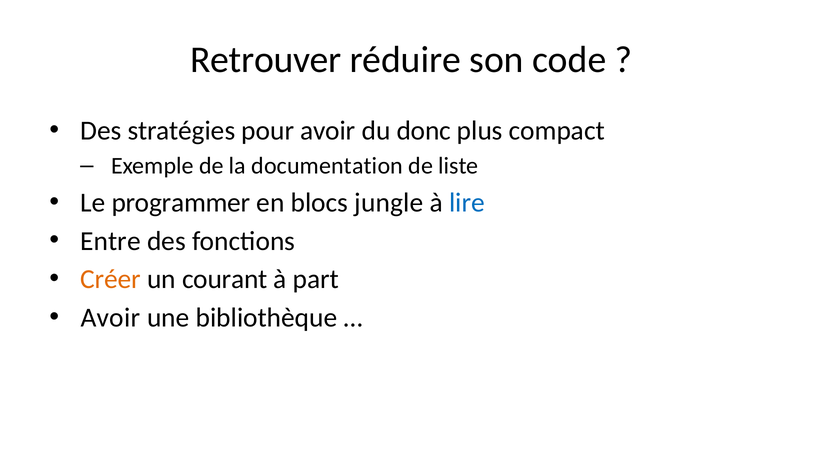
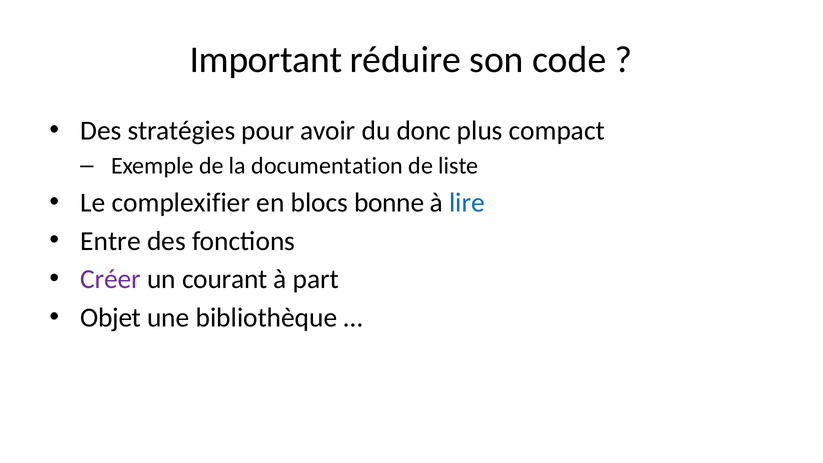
Retrouver: Retrouver -> Important (266, 60)
programmer: programmer -> complexifier (181, 203)
jungle: jungle -> bonne (389, 203)
Créer colour: orange -> purple (111, 279)
Avoir: Avoir -> Objet (111, 318)
